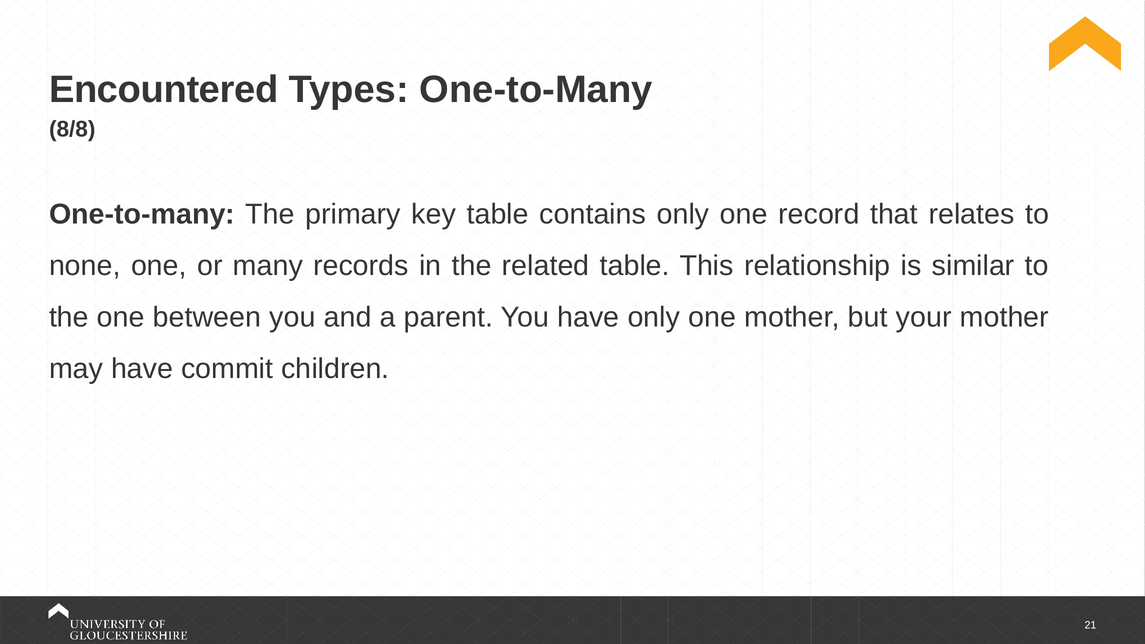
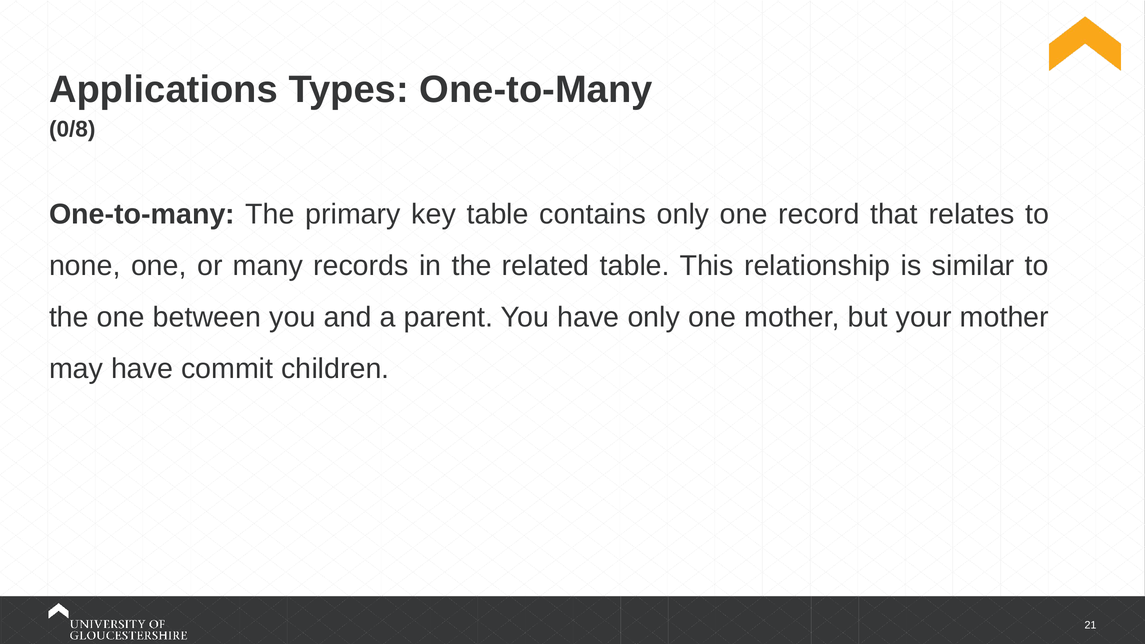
Encountered: Encountered -> Applications (164, 90)
8/8: 8/8 -> 0/8 (72, 129)
